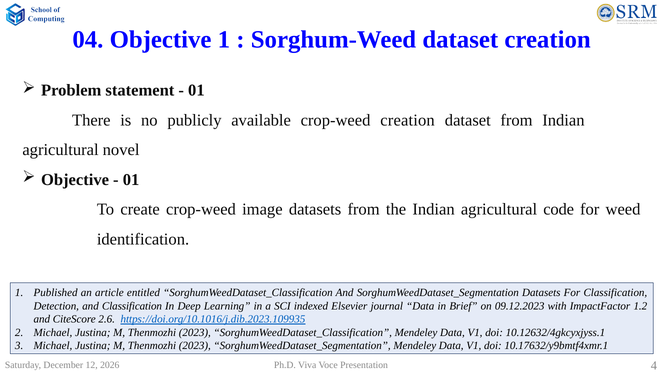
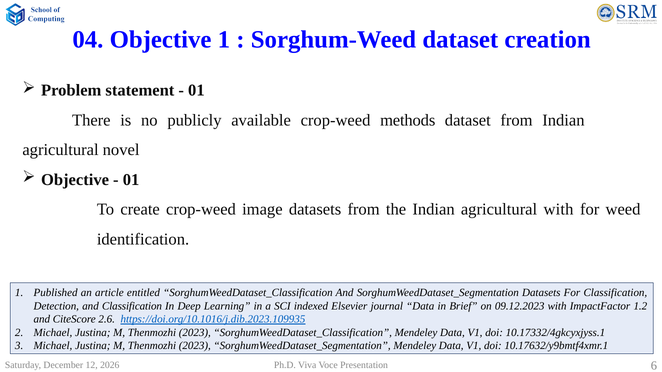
crop-weed creation: creation -> methods (408, 120)
agricultural code: code -> with (558, 210)
10.12632/4gkcyxjyss.1: 10.12632/4gkcyxjyss.1 -> 10.17332/4gkcyxjyss.1 (555, 333)
4: 4 -> 6 (654, 366)
